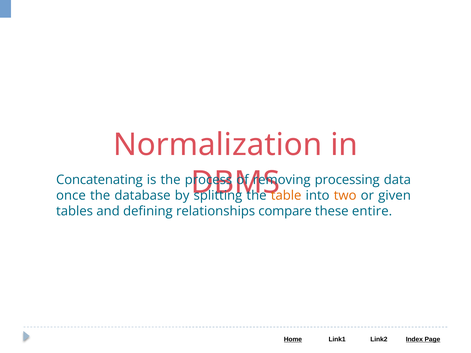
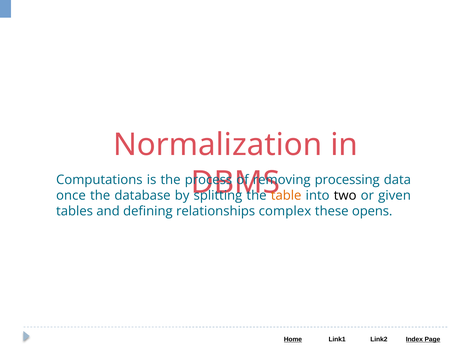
Concatenating: Concatenating -> Computations (99, 180)
two colour: orange -> black (345, 196)
compare: compare -> complex (285, 211)
entire: entire -> opens (372, 211)
